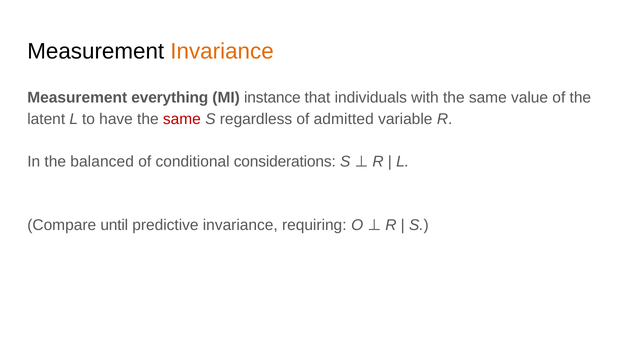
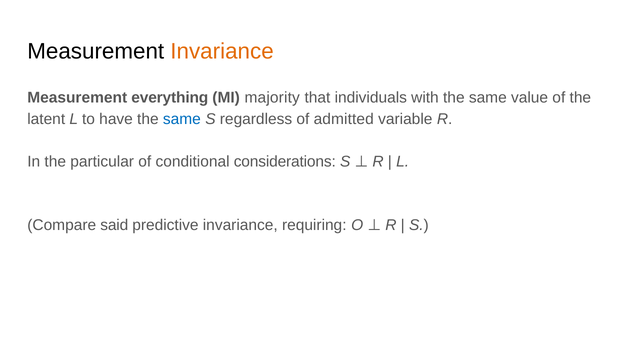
instance: instance -> majority (272, 98)
same colour: red -> blue (182, 119)
balanced: balanced -> particular (102, 162)
until: until -> said (114, 225)
